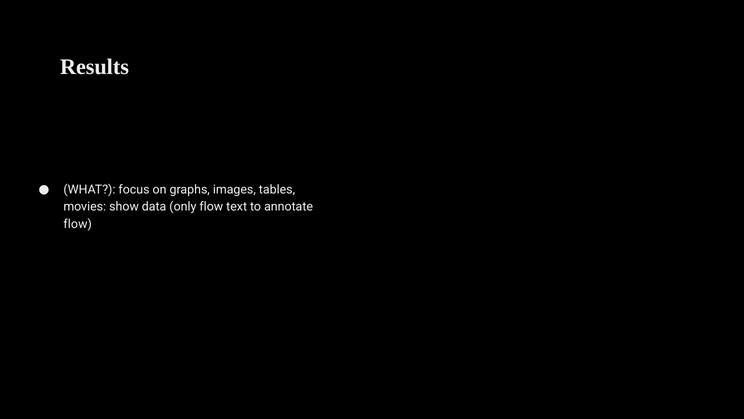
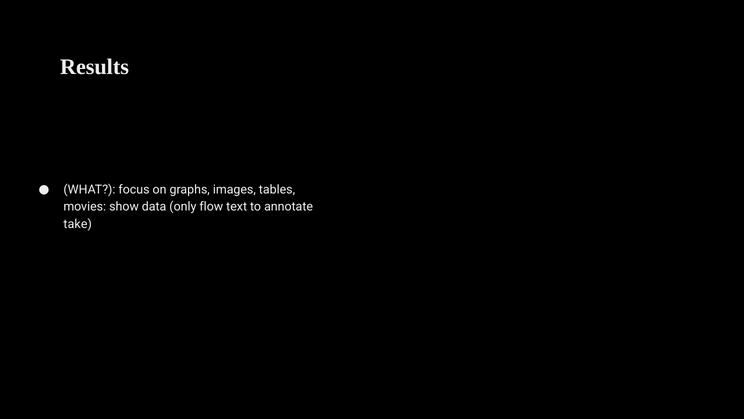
flow: flow -> take (78, 224)
